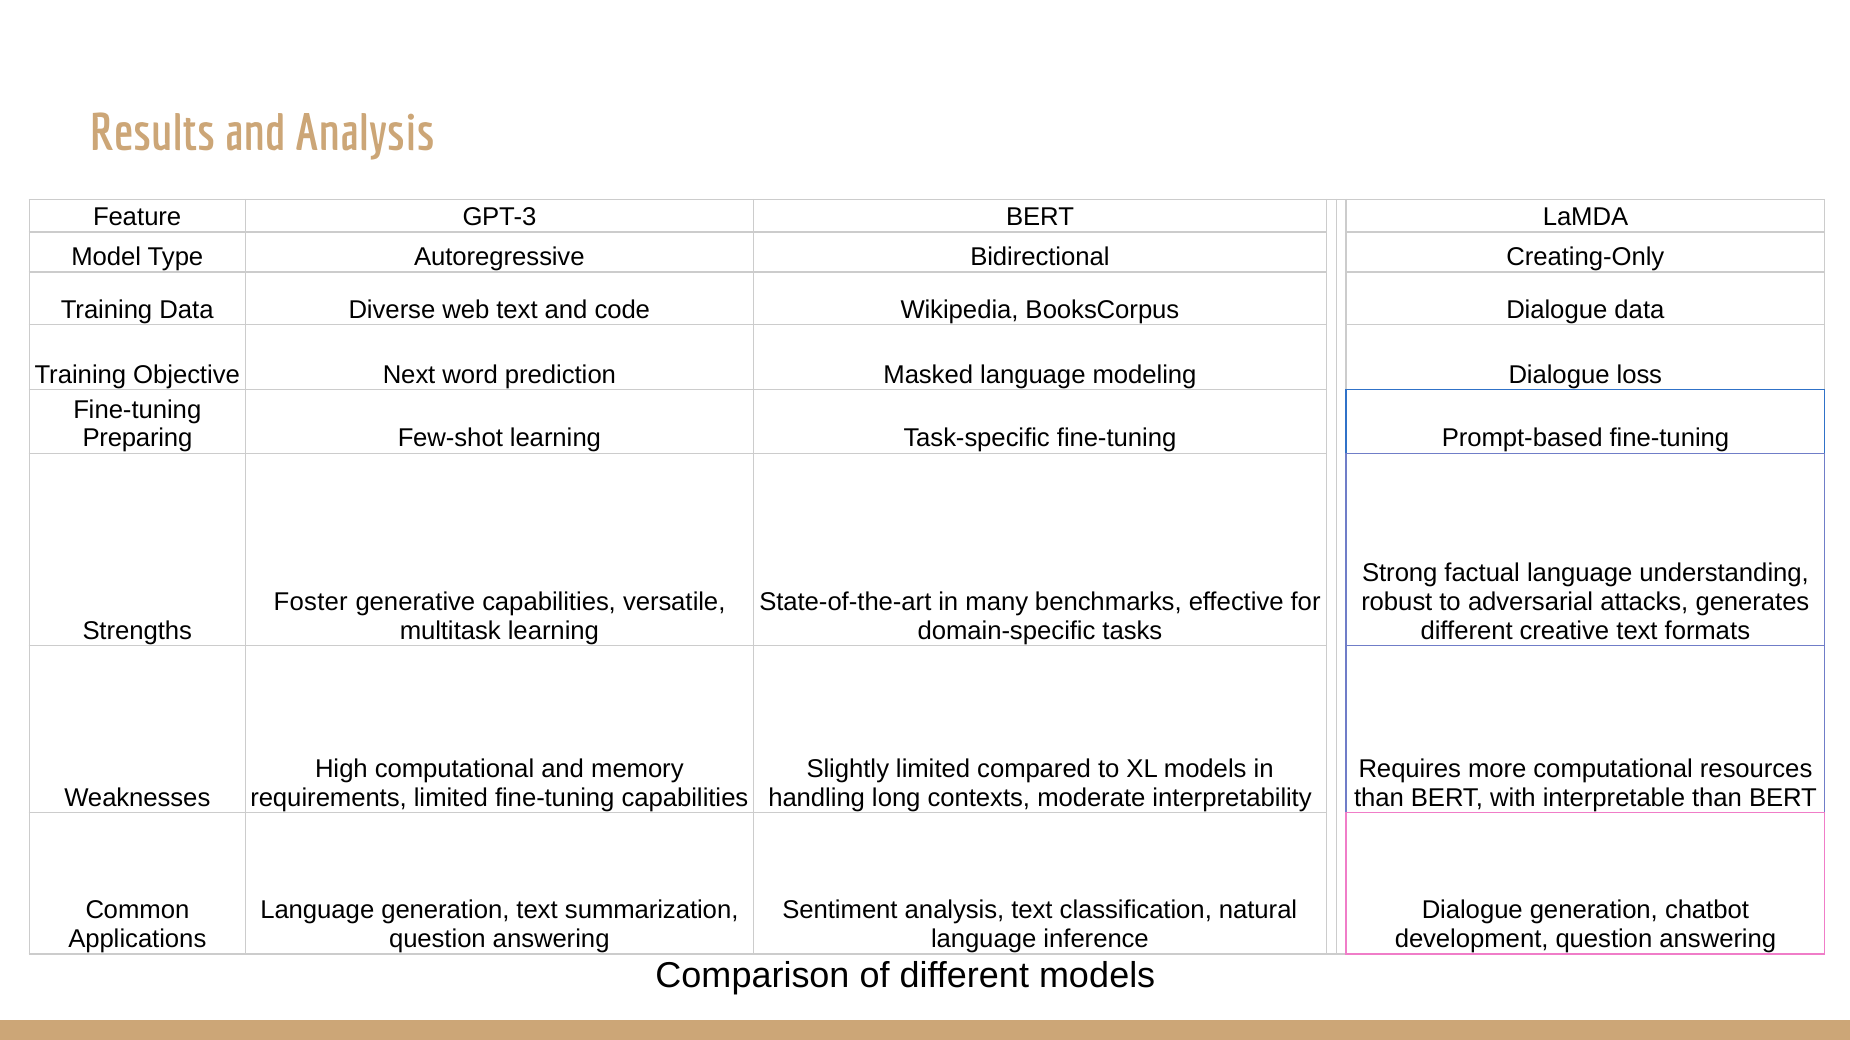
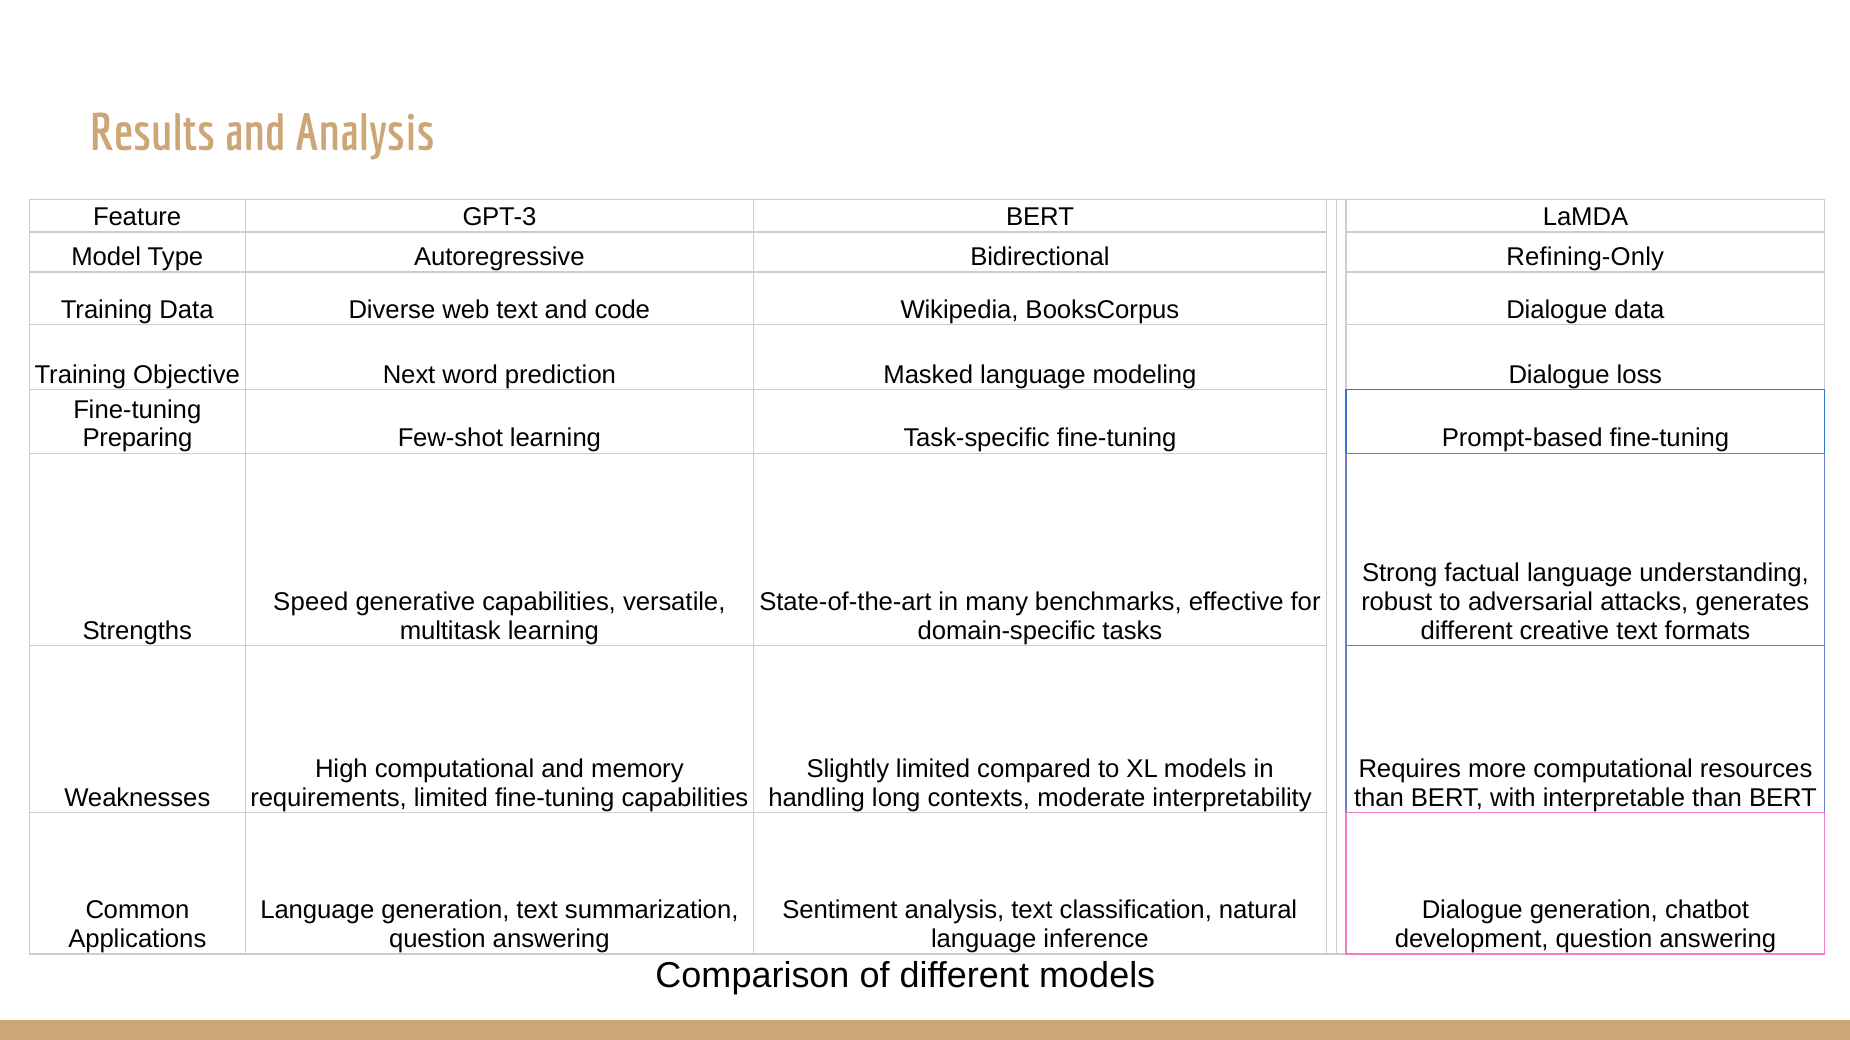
Creating-Only: Creating-Only -> Refining-Only (1585, 257)
Foster: Foster -> Speed (311, 602)
